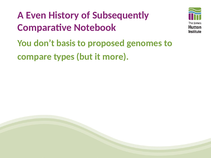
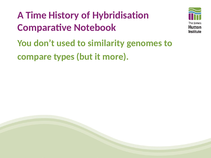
Even: Even -> Time (36, 15)
Subsequently: Subsequently -> Hybridisation (121, 15)
basis: basis -> used (66, 43)
proposed: proposed -> similarity (106, 43)
